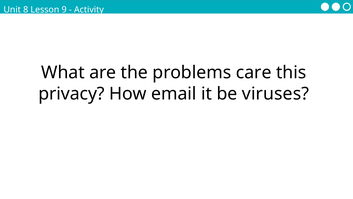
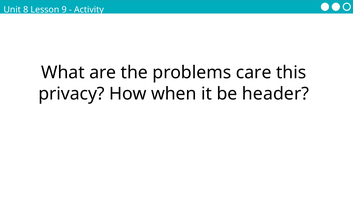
email: email -> when (174, 93)
viruses: viruses -> header (276, 93)
